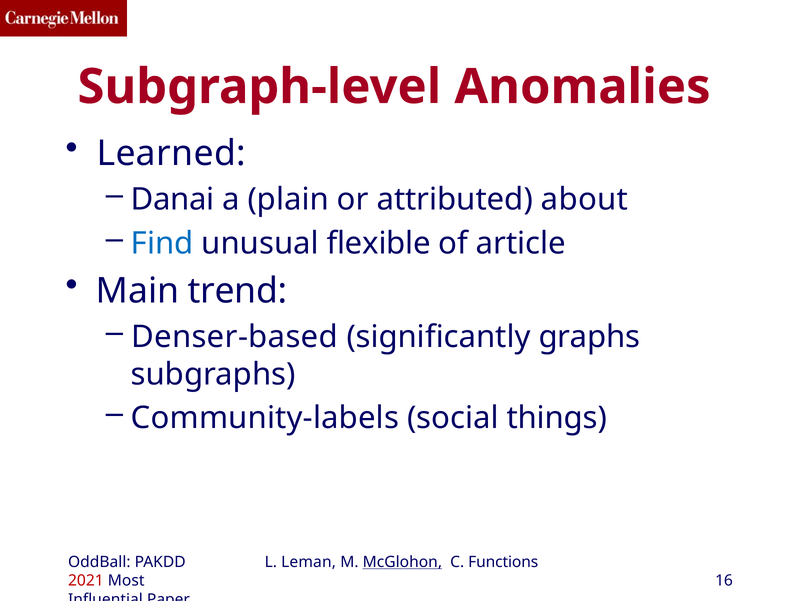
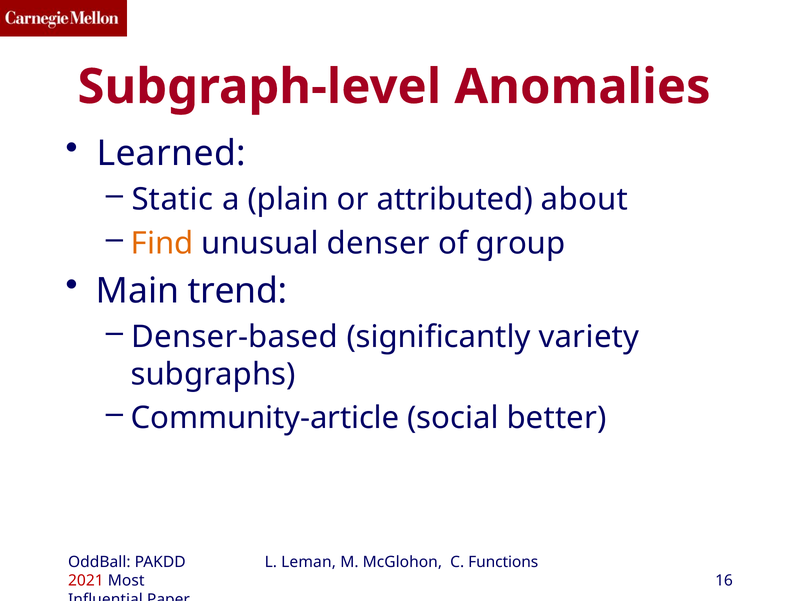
Danai: Danai -> Static (172, 200)
Find colour: blue -> orange (162, 243)
flexible: flexible -> denser (378, 243)
article: article -> group (521, 243)
graphs: graphs -> variety (589, 337)
Community-labels: Community-labels -> Community-article (265, 418)
things: things -> better (557, 418)
McGlohon underline: present -> none (402, 562)
